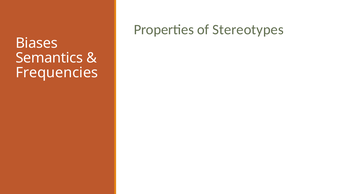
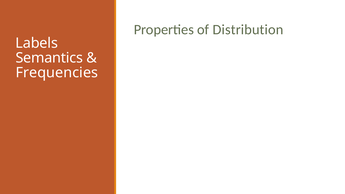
Stereotypes: Stereotypes -> Distribution (248, 30)
Biases: Biases -> Labels (37, 43)
